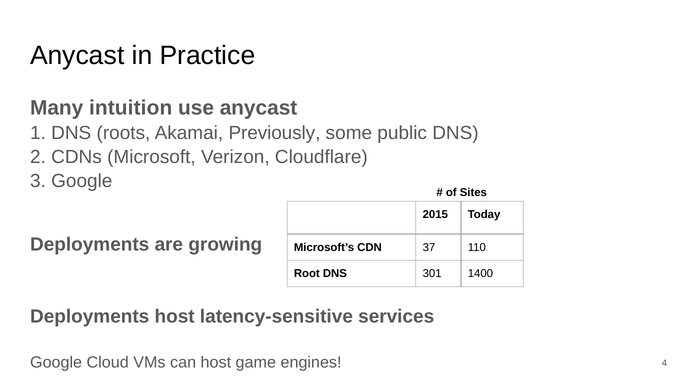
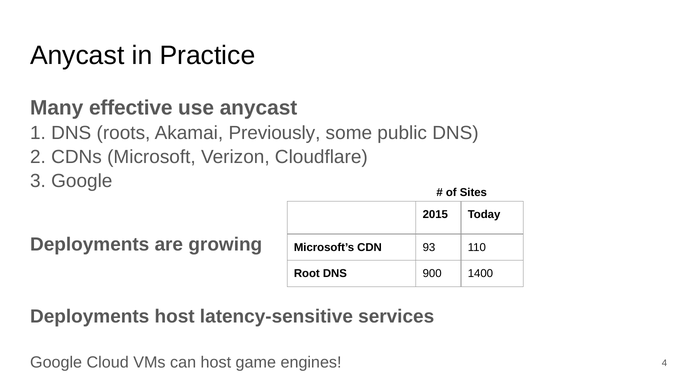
intuition: intuition -> effective (131, 108)
37: 37 -> 93 (429, 248)
301: 301 -> 900 (432, 274)
